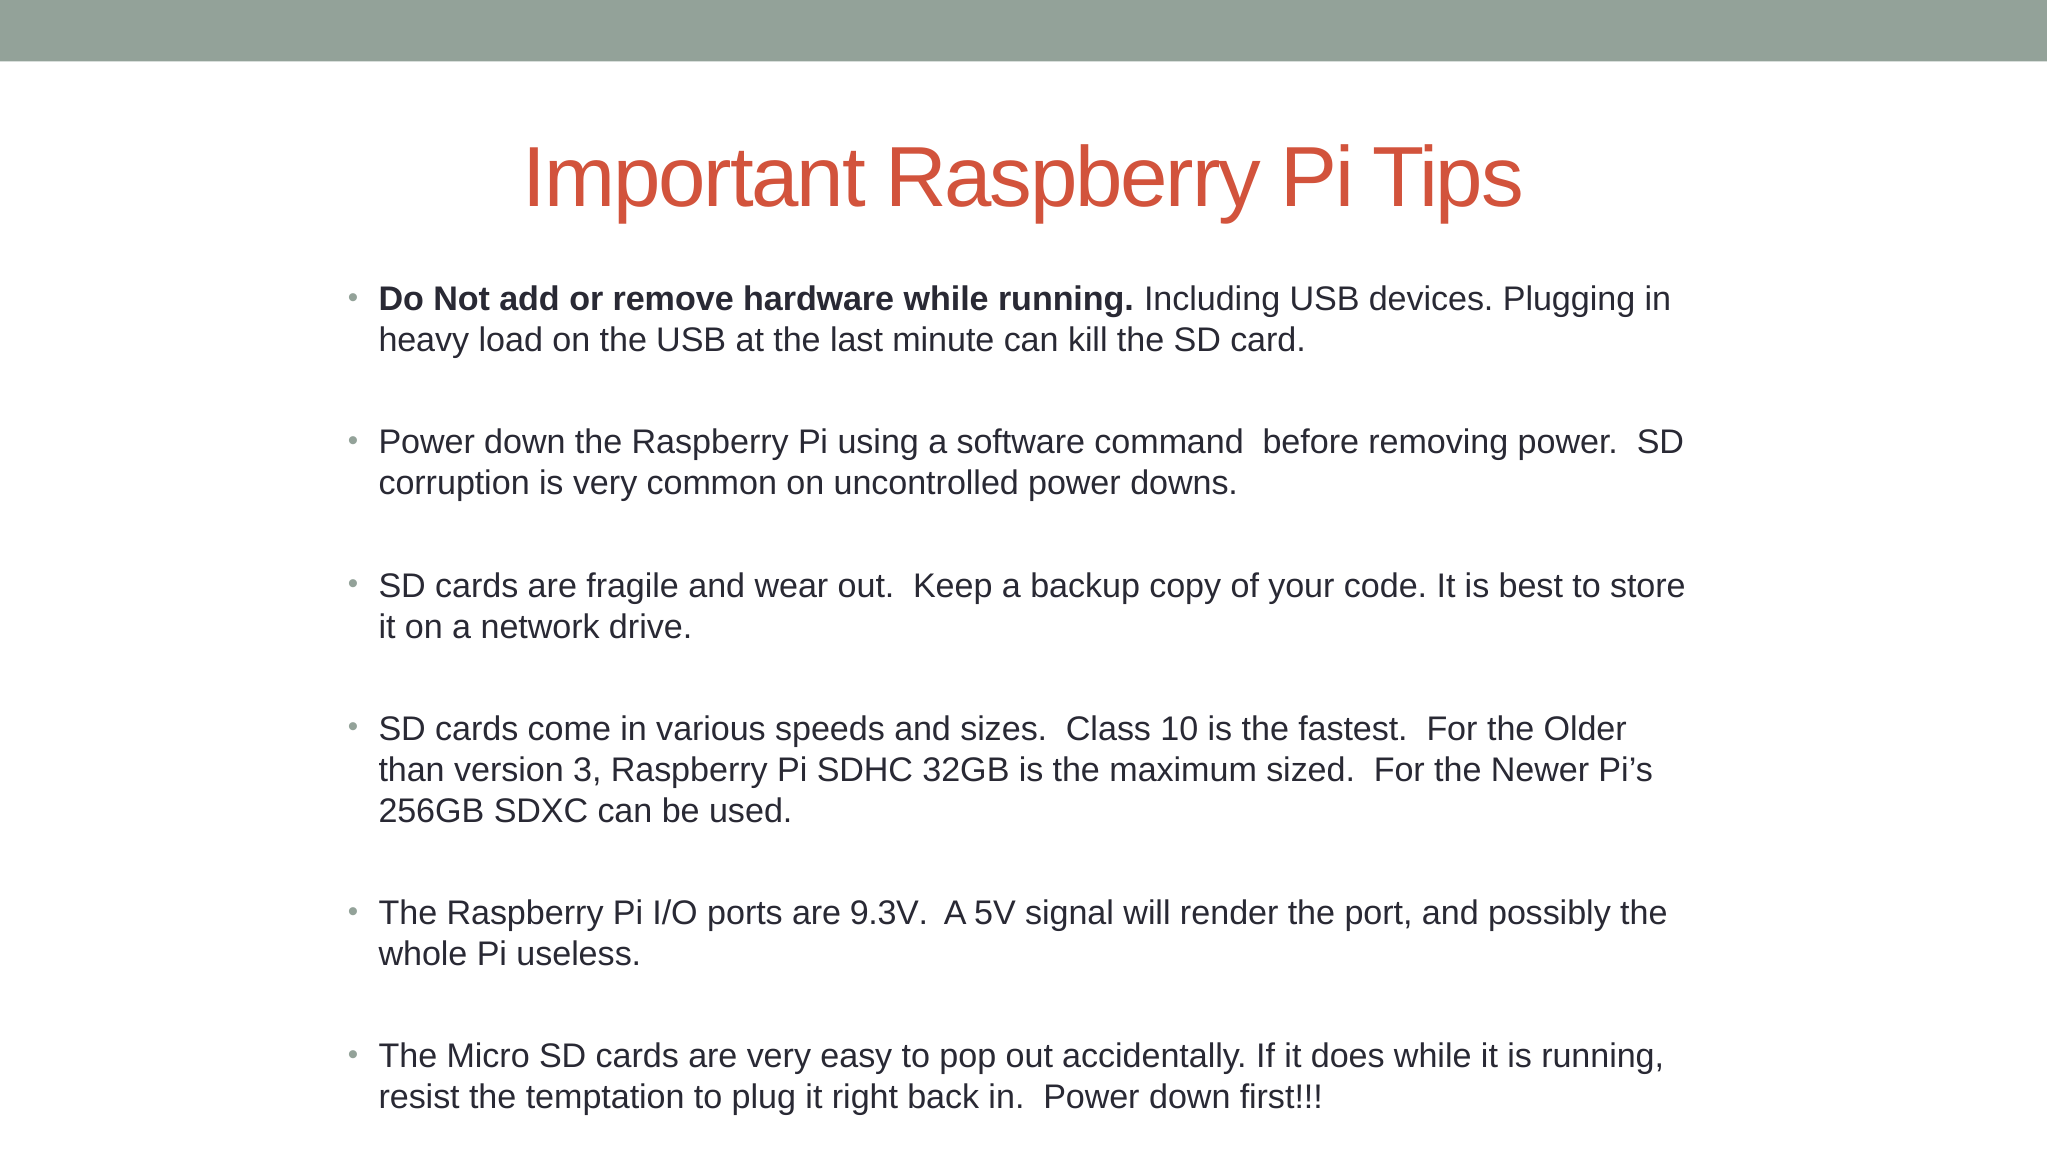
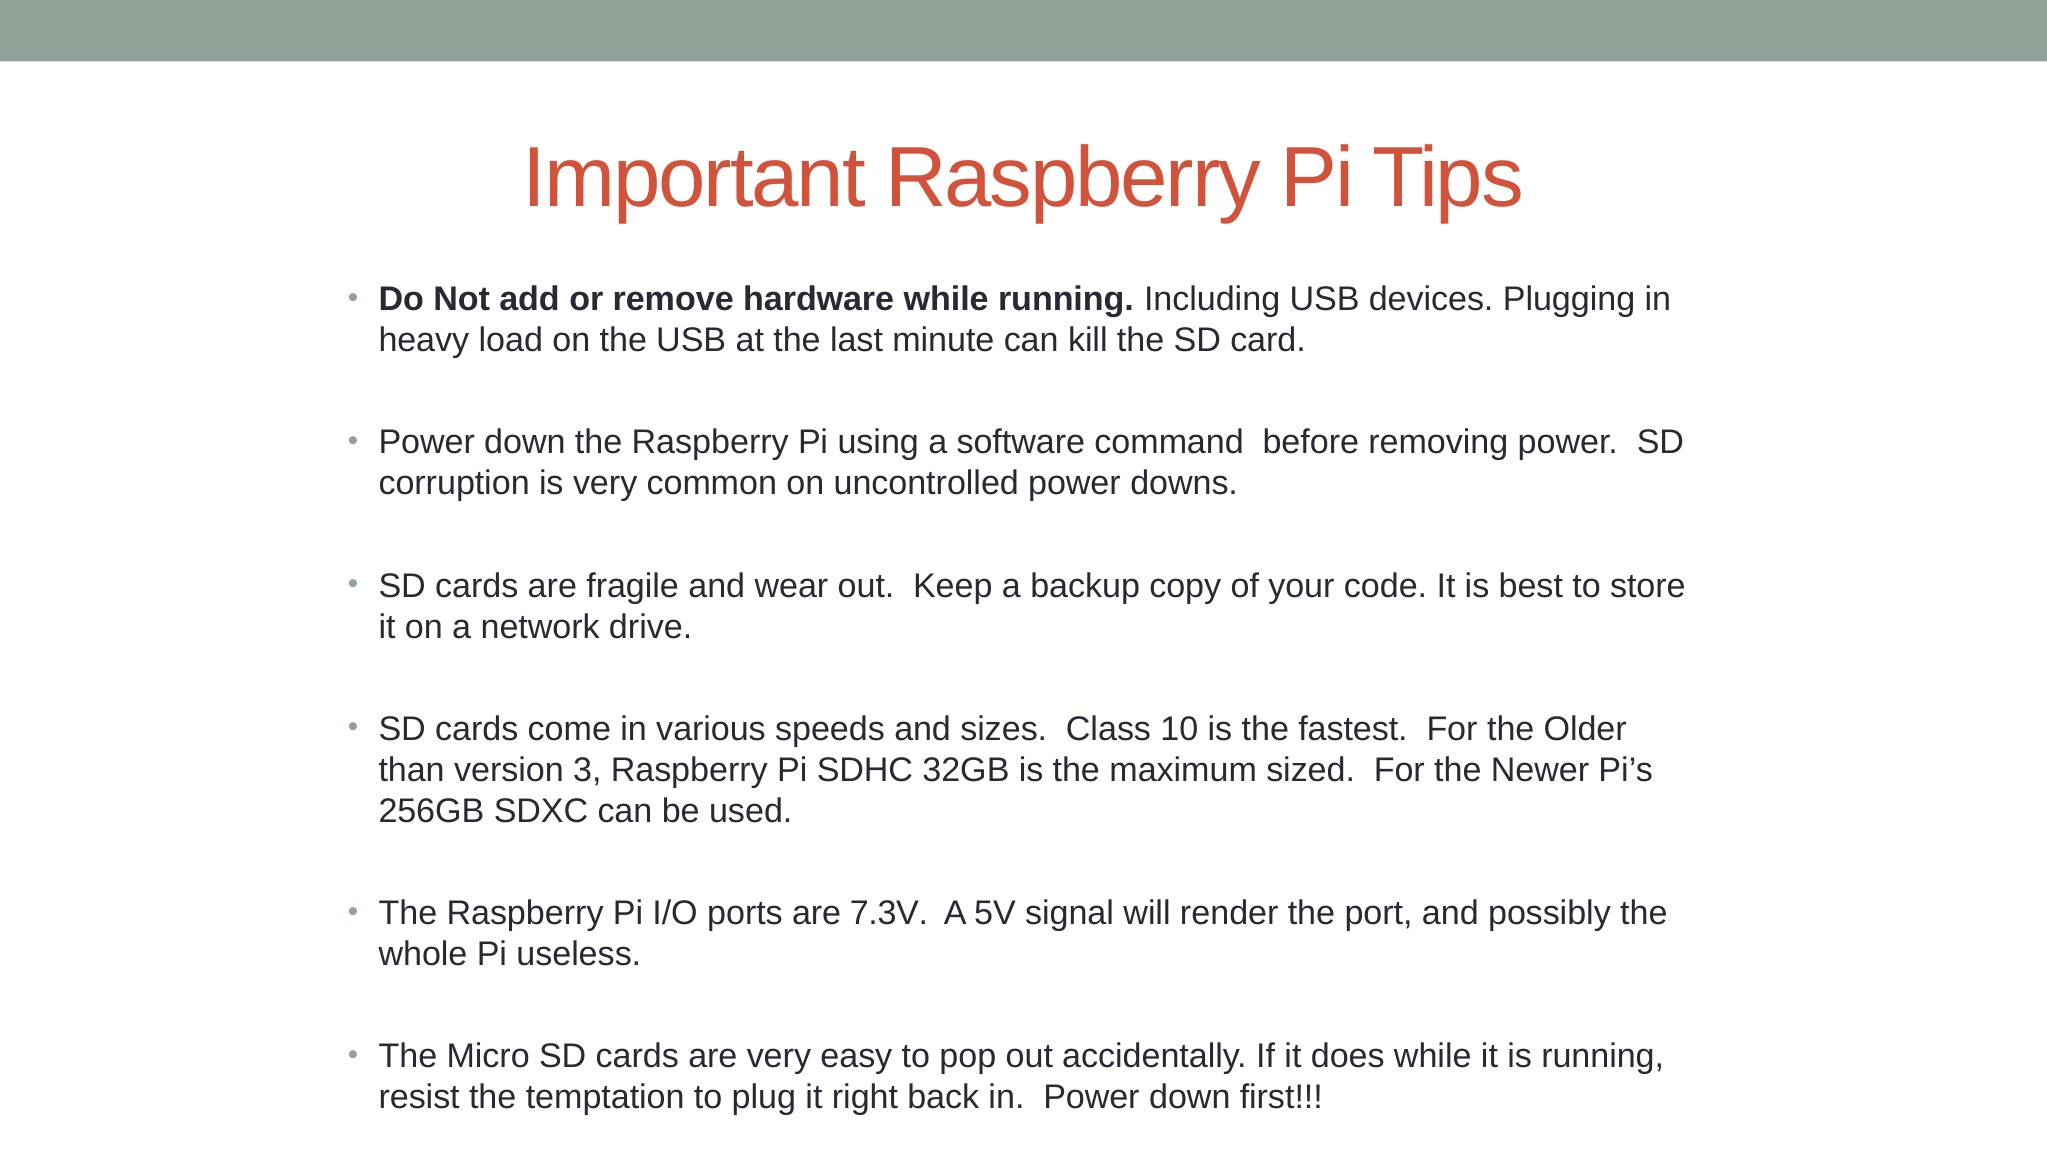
9.3V: 9.3V -> 7.3V (889, 913)
